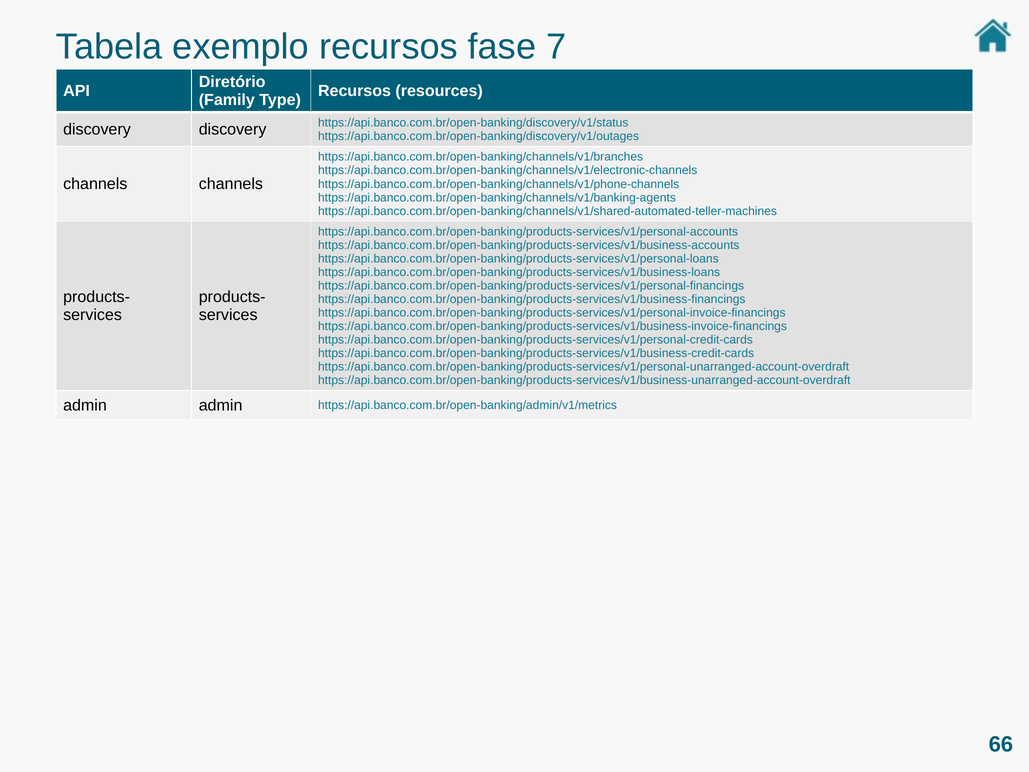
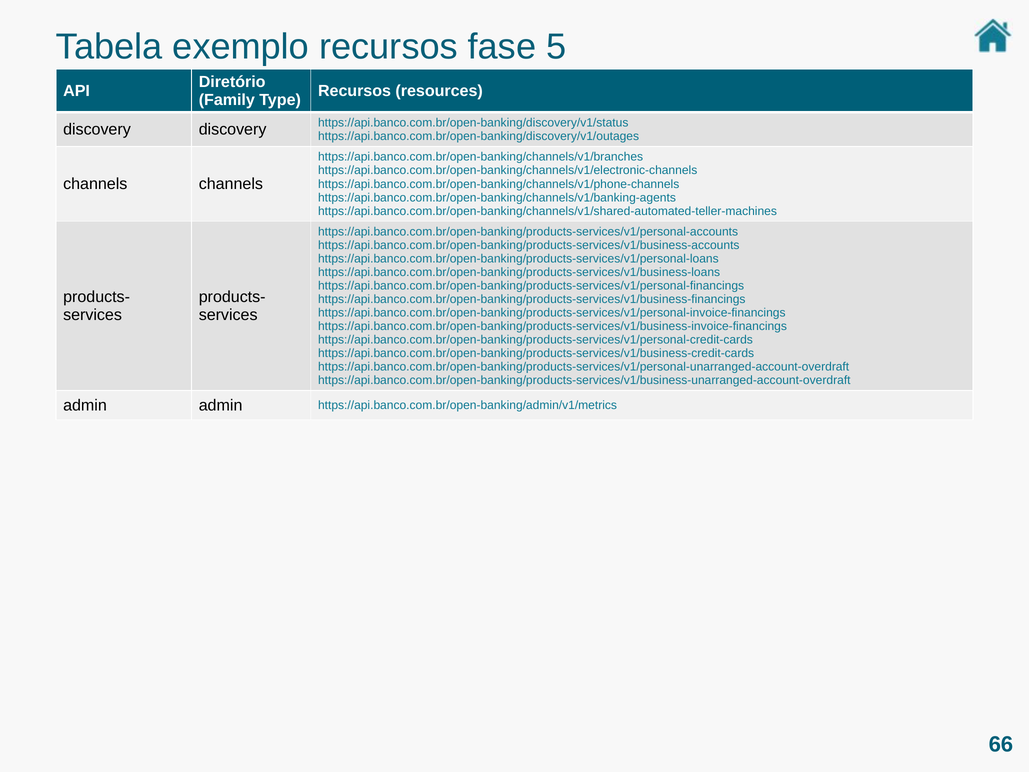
7: 7 -> 5 (556, 47)
